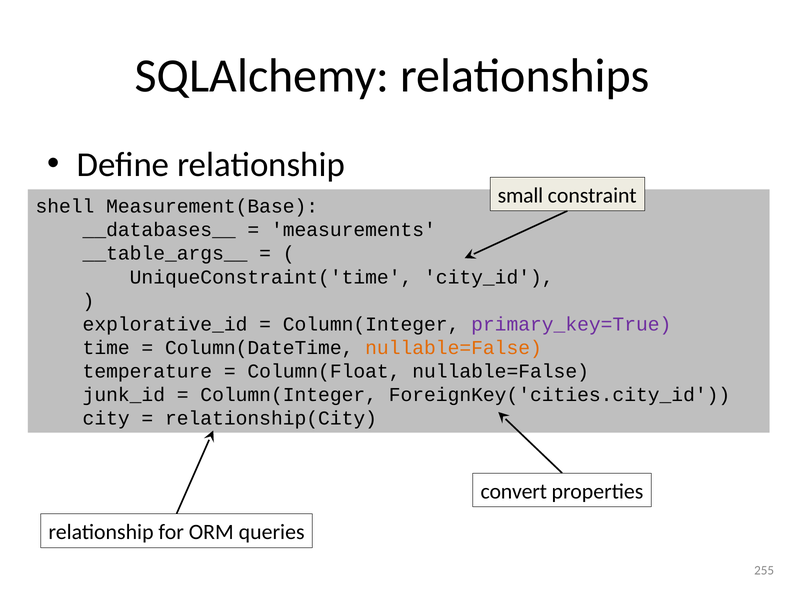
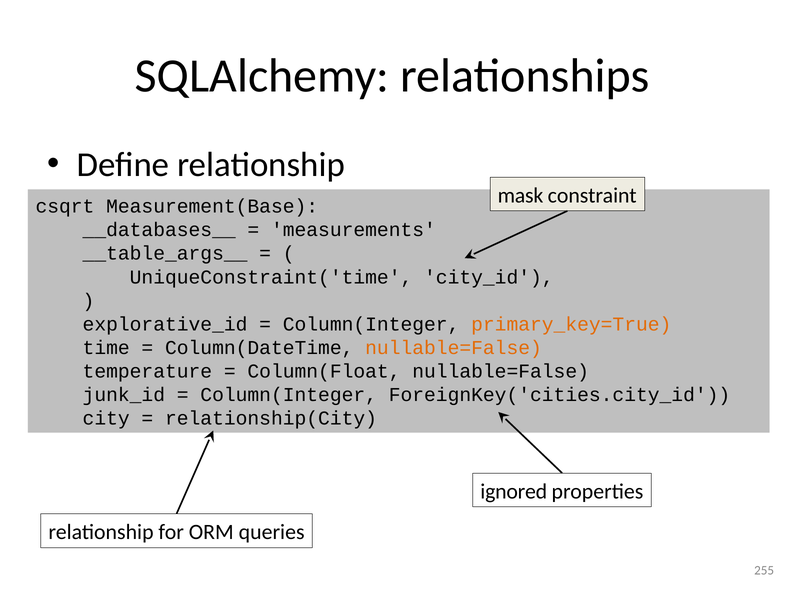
small: small -> mask (520, 195)
shell: shell -> csqrt (65, 206)
primary_key=True colour: purple -> orange (571, 324)
convert: convert -> ignored (514, 491)
